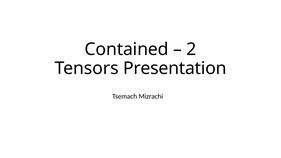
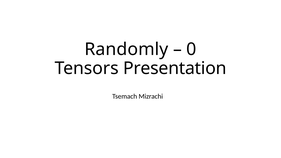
Contained: Contained -> Randomly (126, 49)
2: 2 -> 0 (191, 49)
